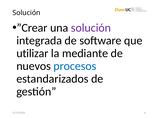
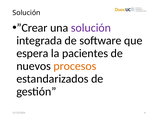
utilizar: utilizar -> espera (32, 53)
mediante: mediante -> pacientes (85, 53)
procesos colour: blue -> orange (75, 66)
